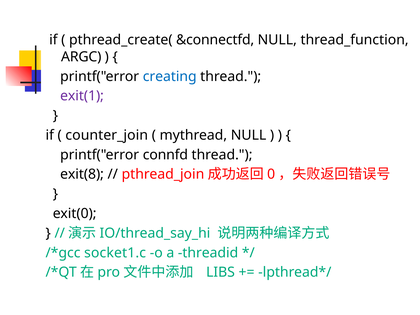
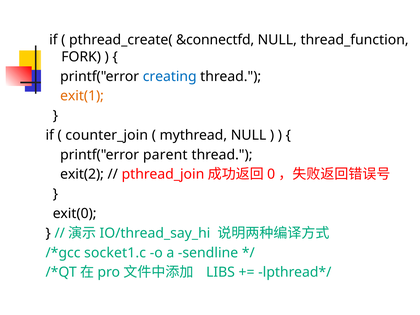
ARGC: ARGC -> FORK (81, 57)
exit(1 colour: purple -> orange (82, 96)
connfd: connfd -> parent (165, 155)
exit(8: exit(8 -> exit(2 (82, 174)
threadid: threadid -> sendline (208, 253)
